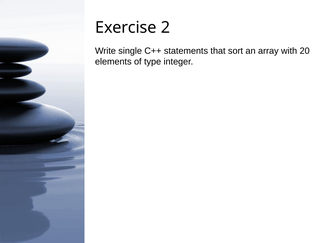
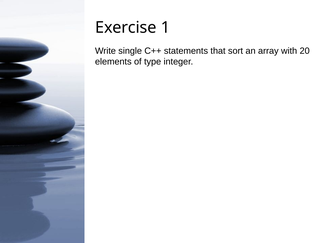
2: 2 -> 1 (165, 28)
